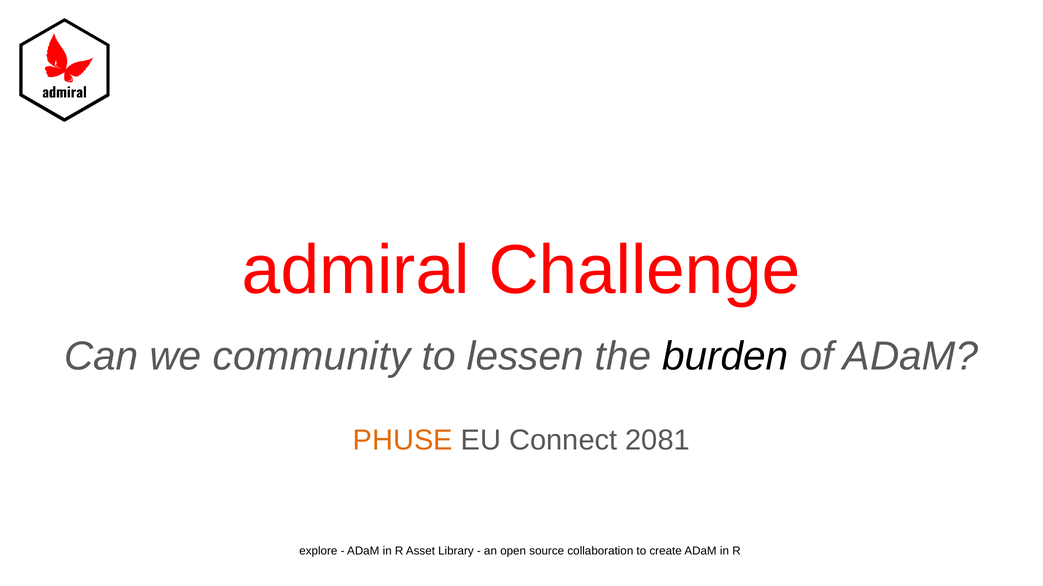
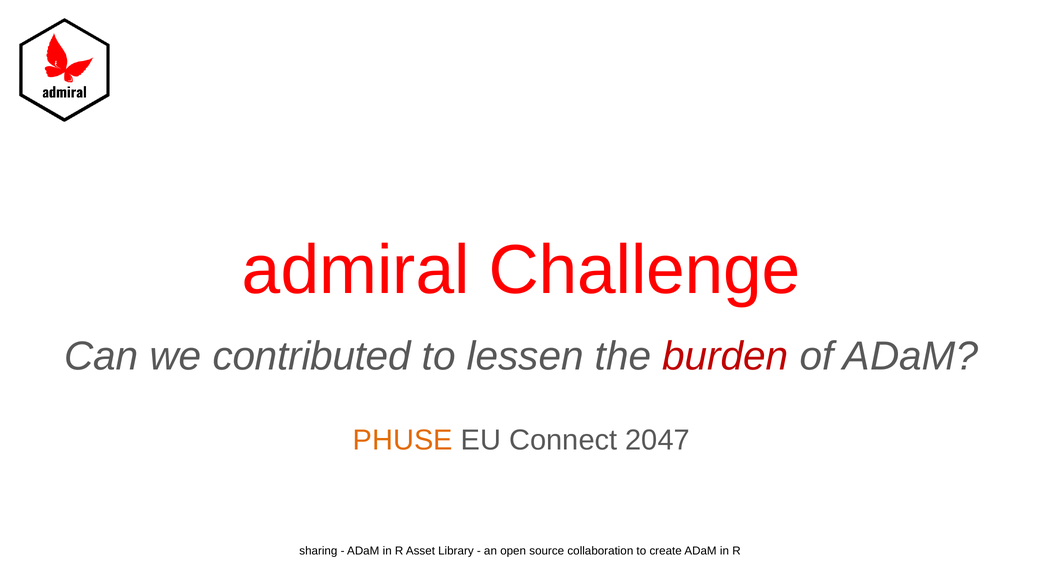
community: community -> contributed (312, 357)
burden colour: black -> red (725, 357)
2081: 2081 -> 2047 (658, 441)
explore: explore -> sharing (318, 552)
